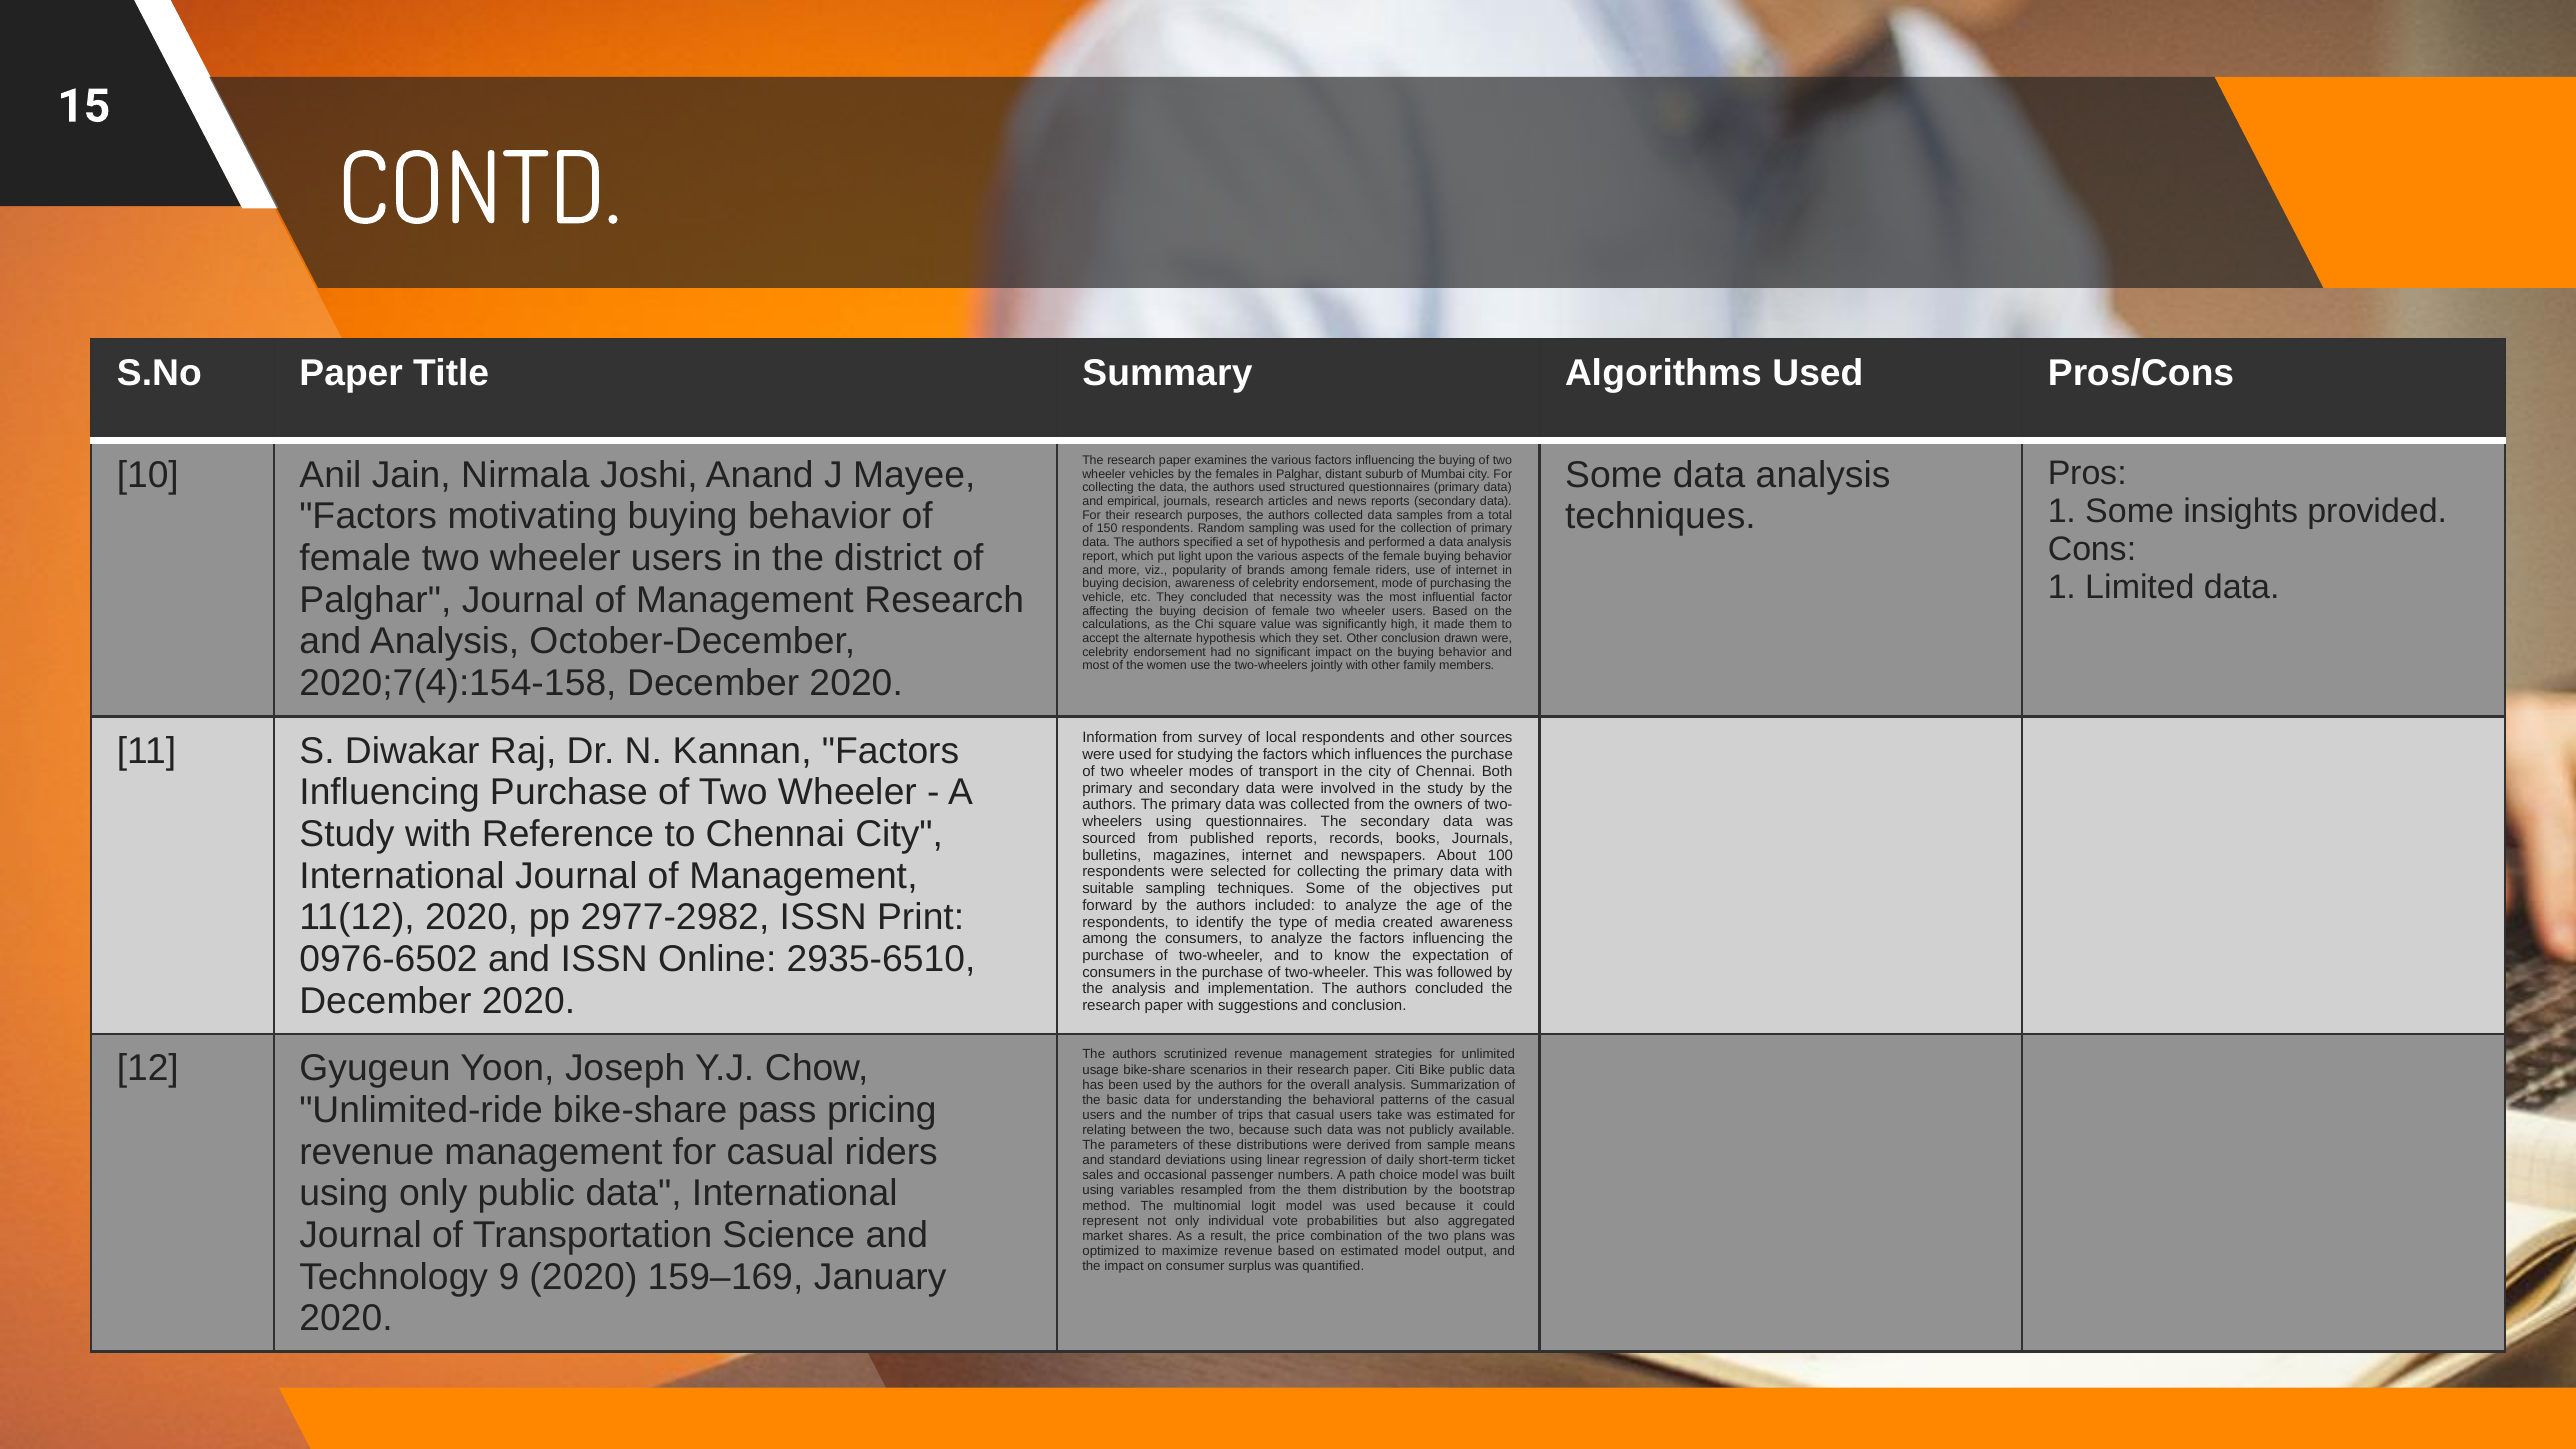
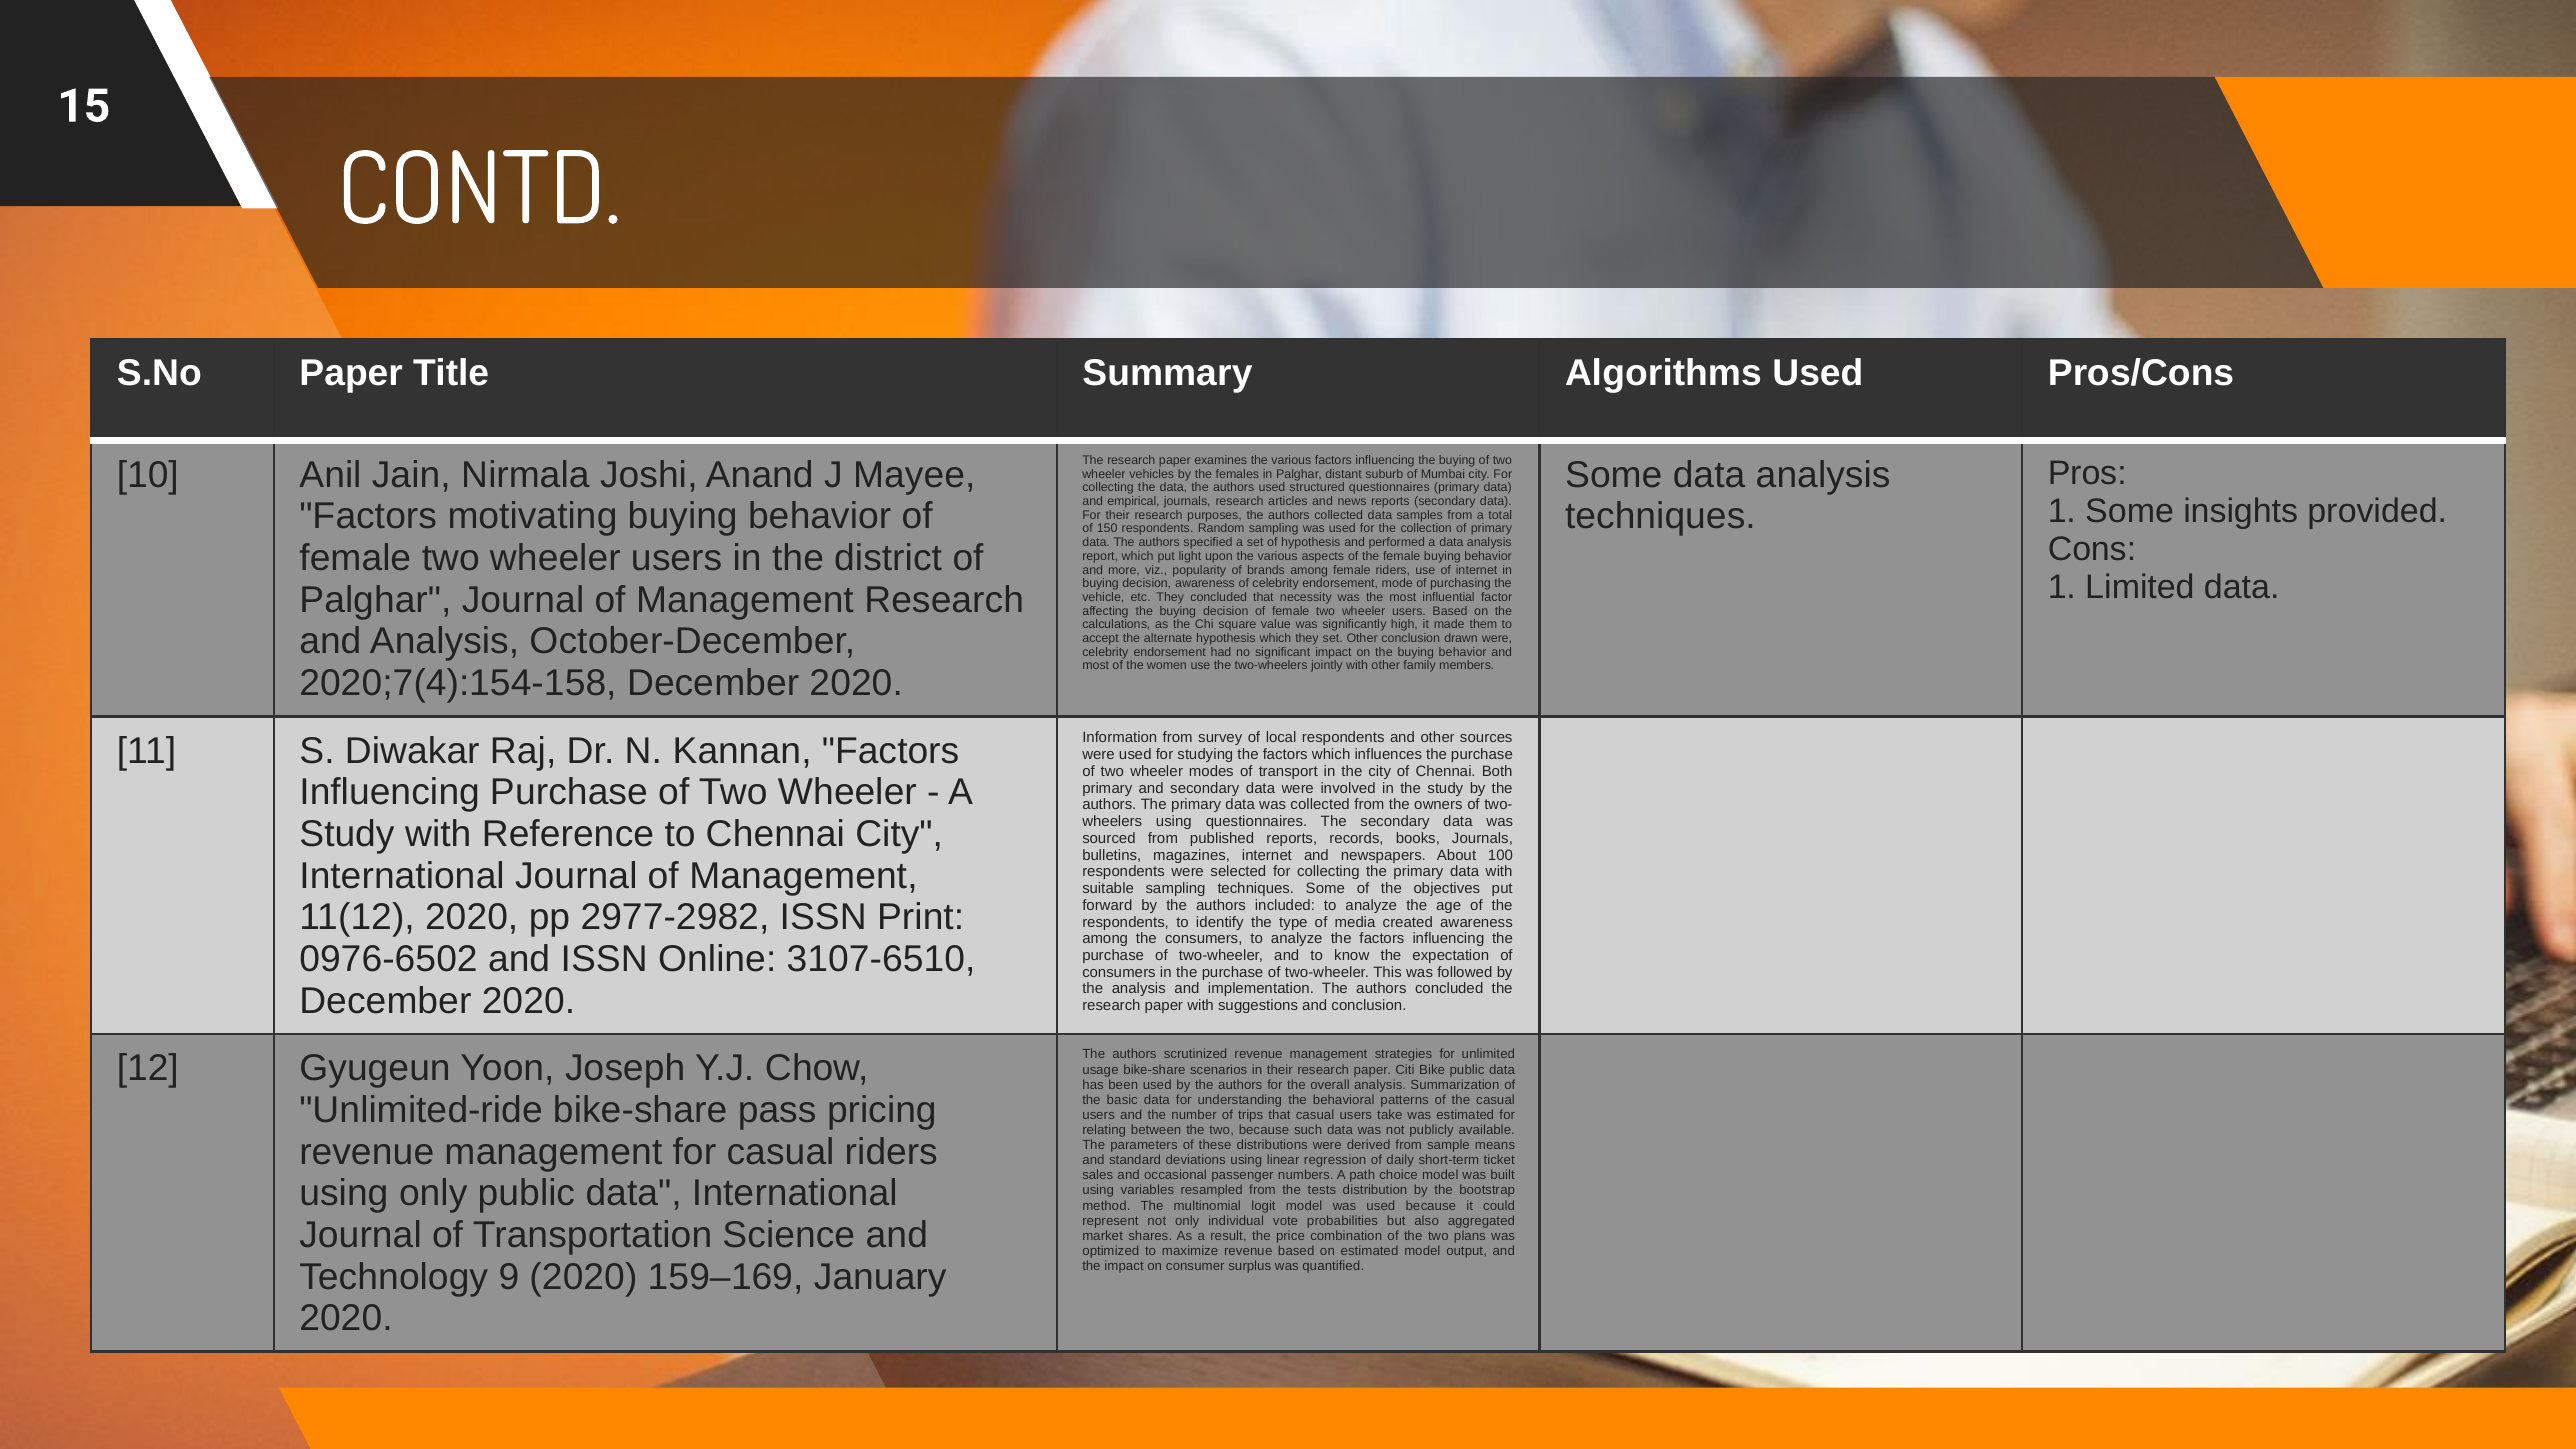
2935-6510: 2935-6510 -> 3107-6510 (881, 959)
the them: them -> tests (1322, 1191)
